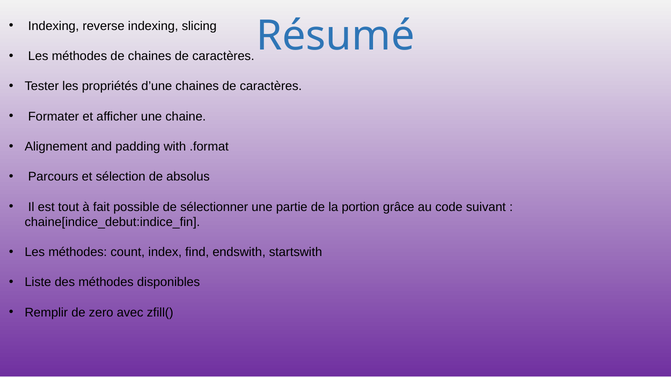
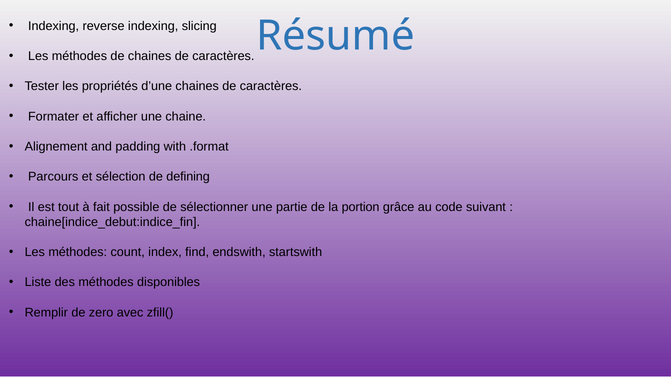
absolus: absolus -> defining (188, 177)
